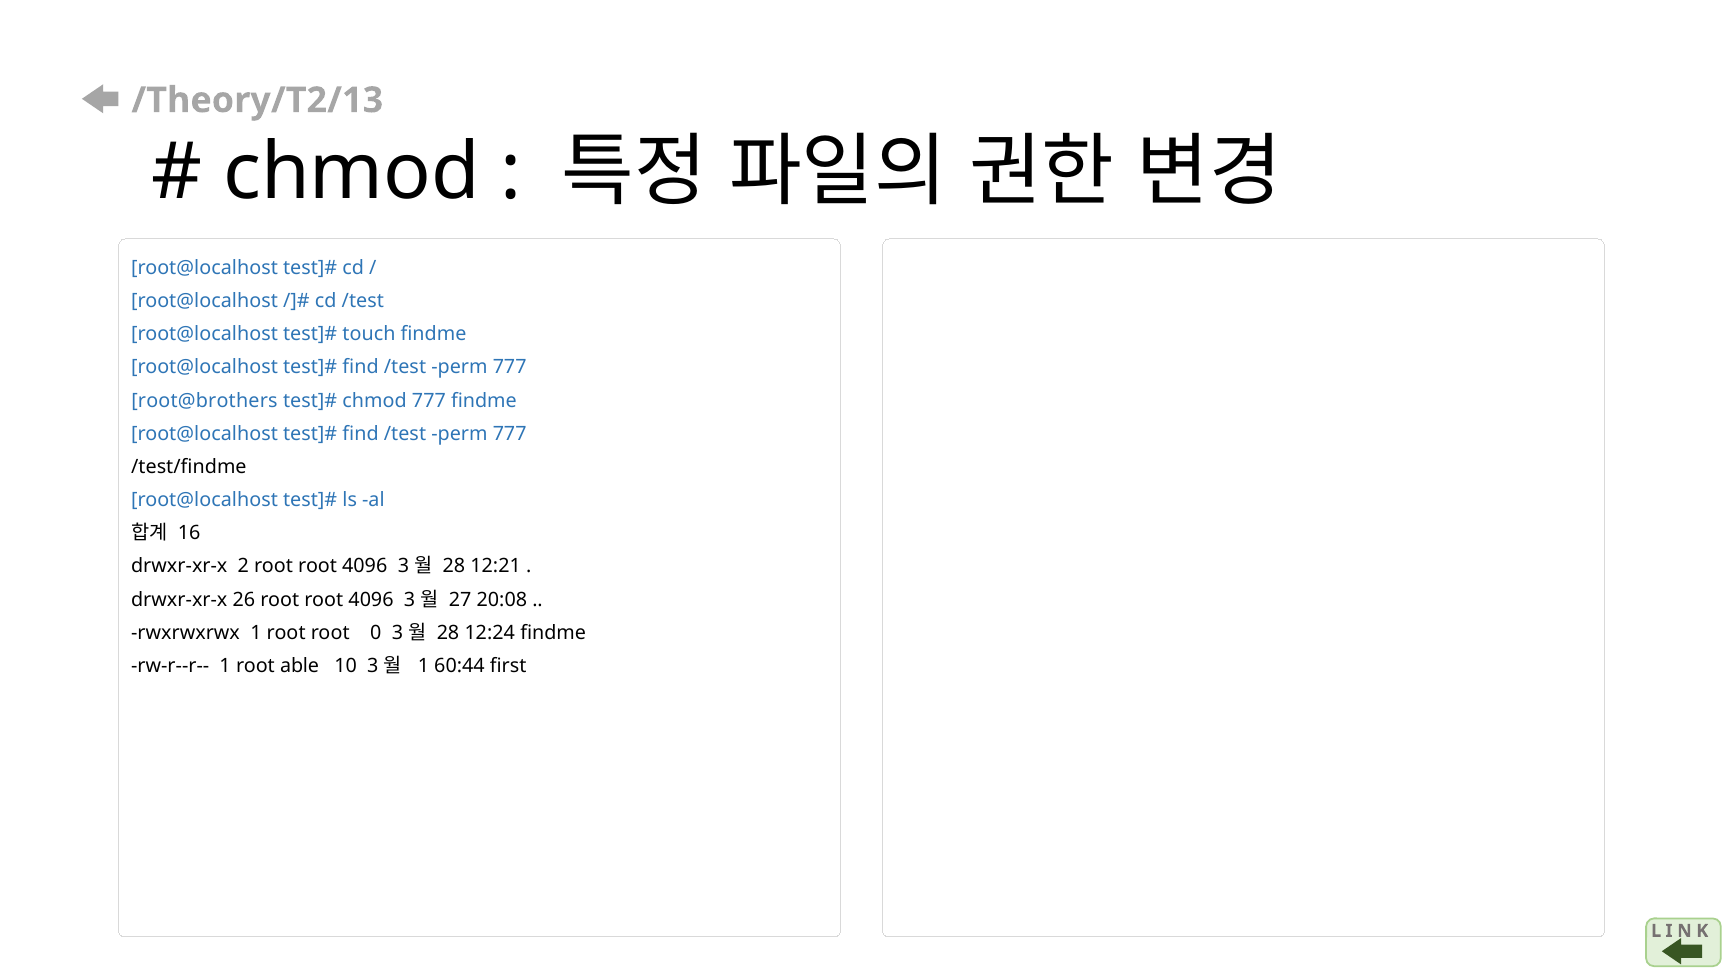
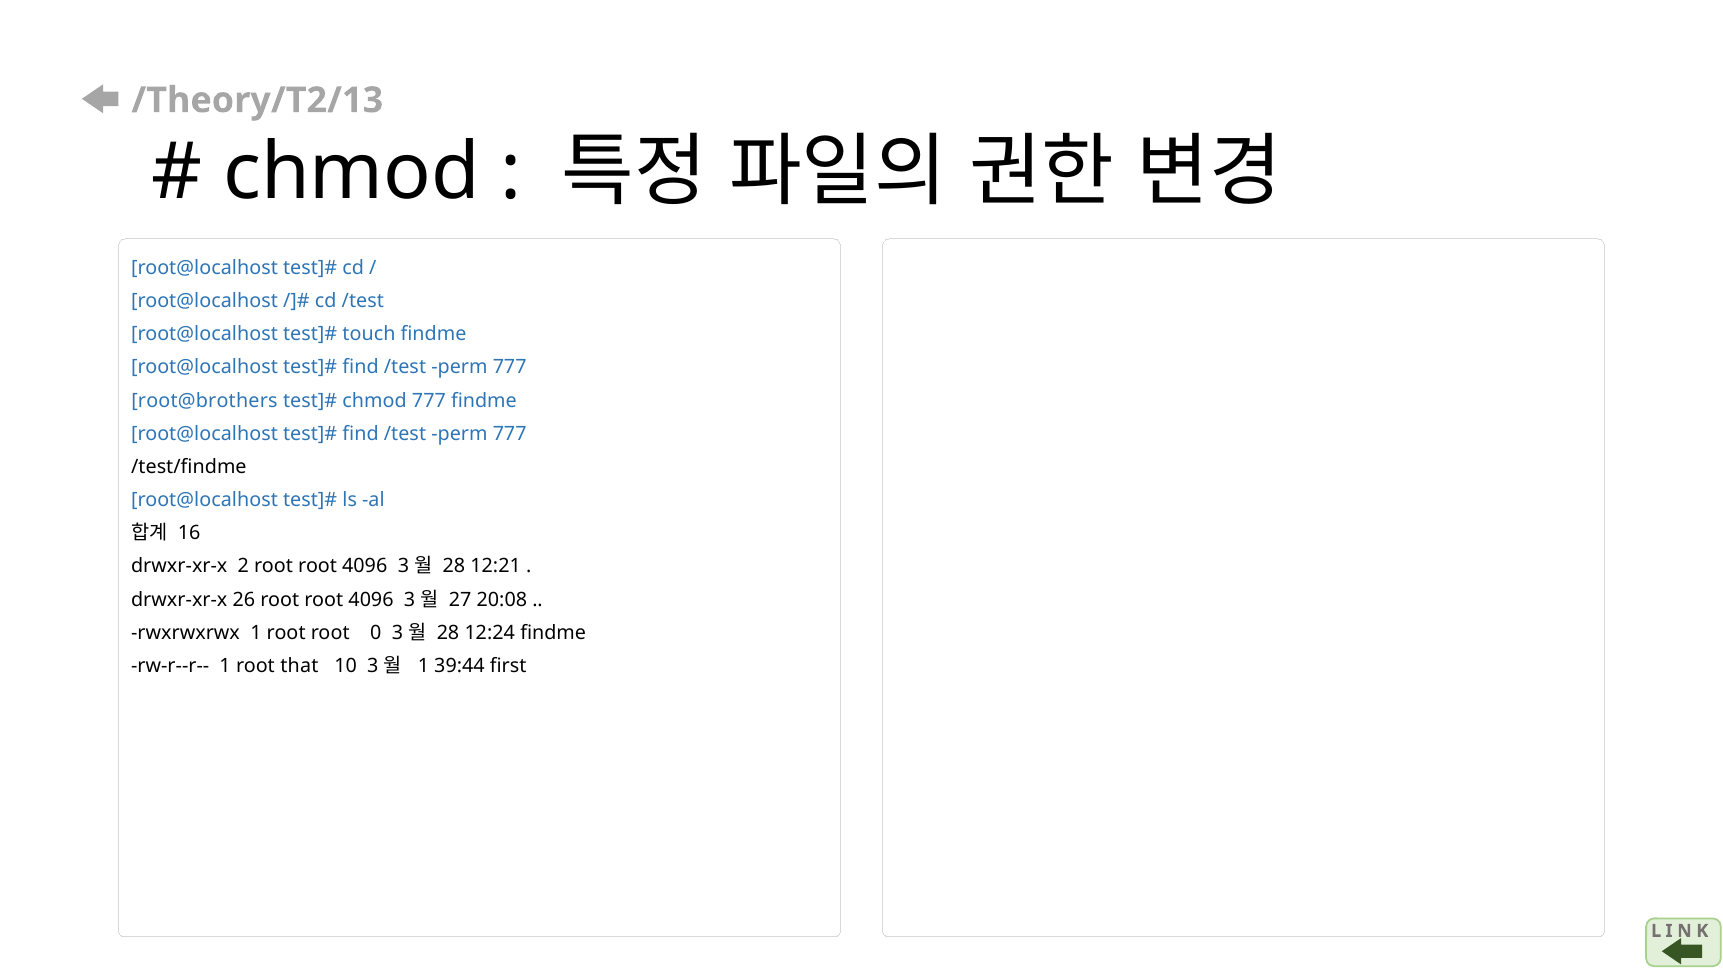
able: able -> that (299, 666)
60:44: 60:44 -> 39:44 (459, 666)
